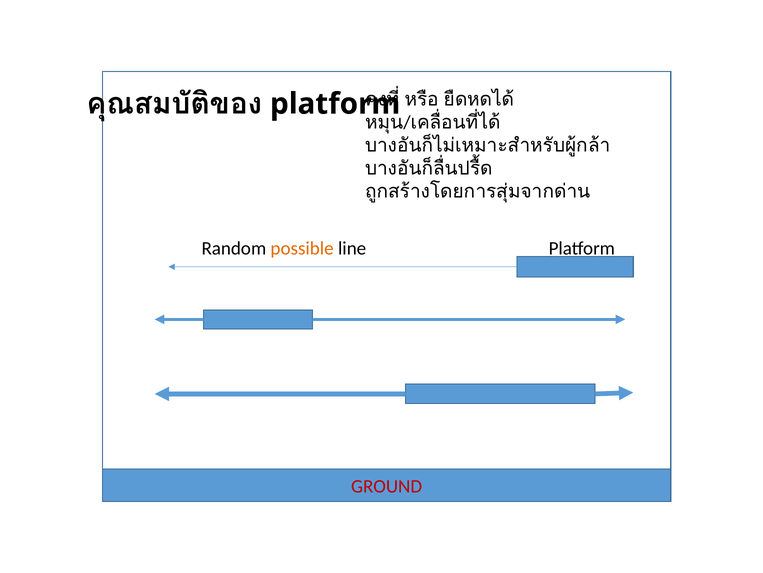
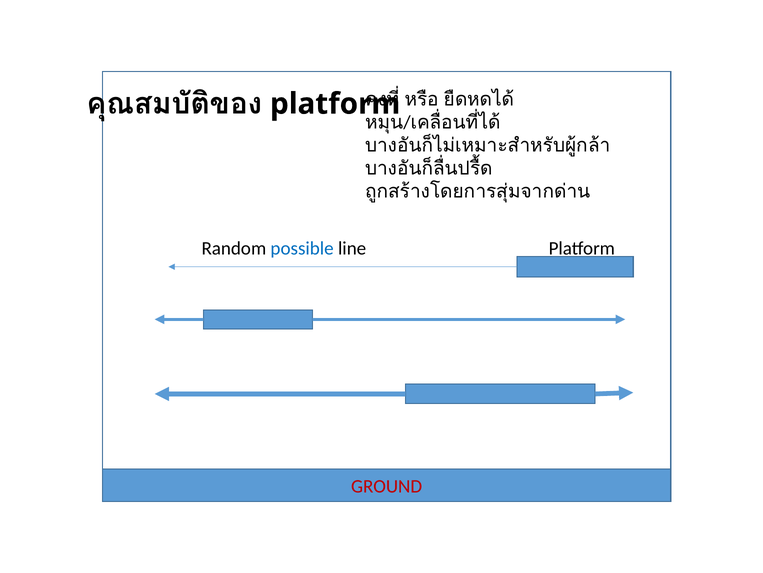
possible colour: orange -> blue (302, 248)
